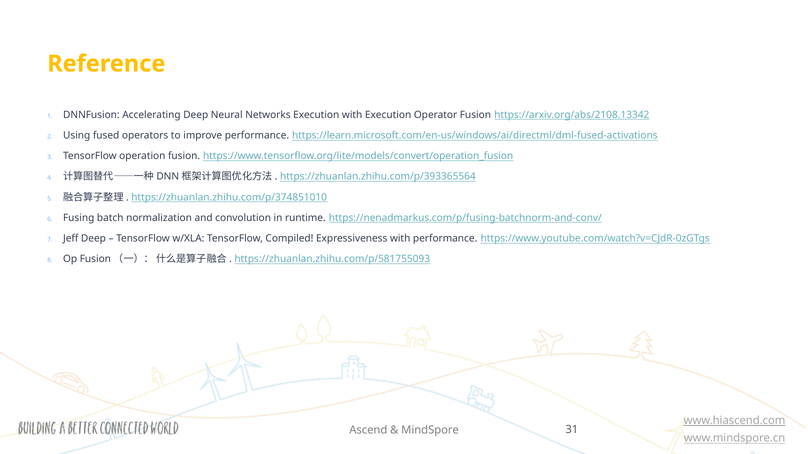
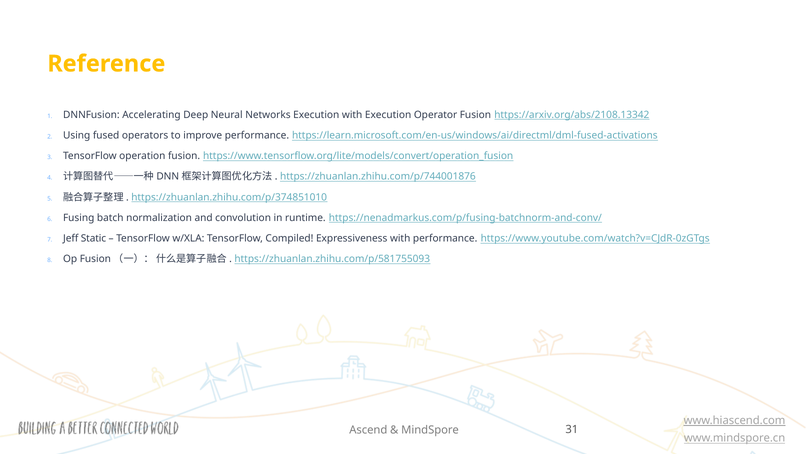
https://zhuanlan.zhihu.com/p/393365564: https://zhuanlan.zhihu.com/p/393365564 -> https://zhuanlan.zhihu.com/p/744001876 (378, 177)
Jeff Deep: Deep -> Static (94, 239)
